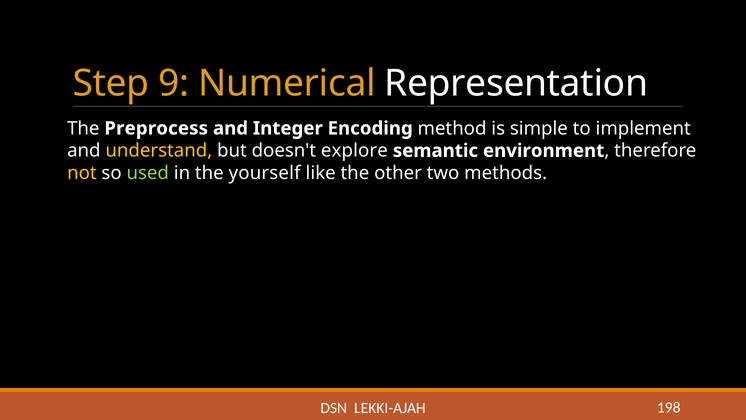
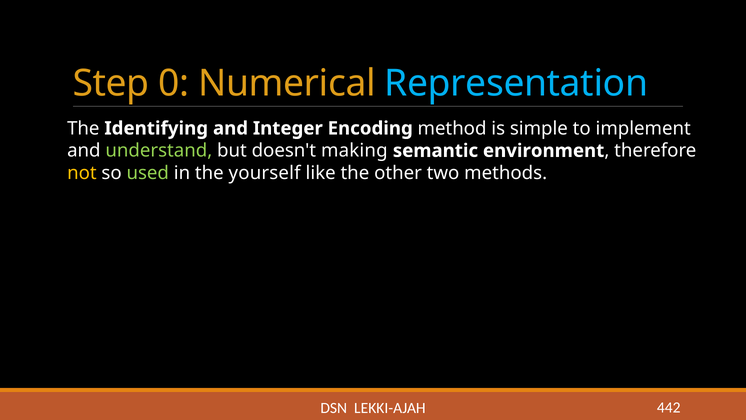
9: 9 -> 0 (174, 84)
Representation colour: white -> light blue (516, 84)
Preprocess: Preprocess -> Identifying (156, 128)
understand colour: yellow -> light green (159, 151)
explore: explore -> making (354, 151)
198: 198 -> 442 (669, 407)
